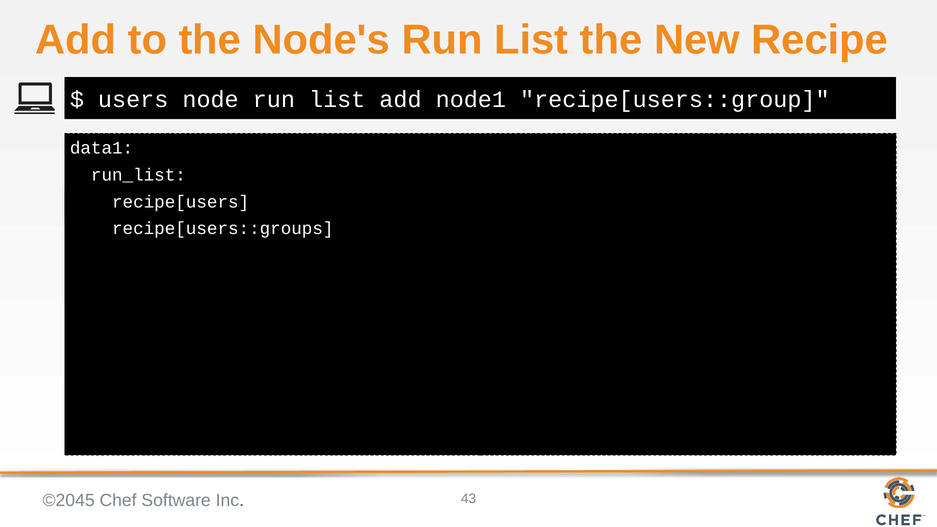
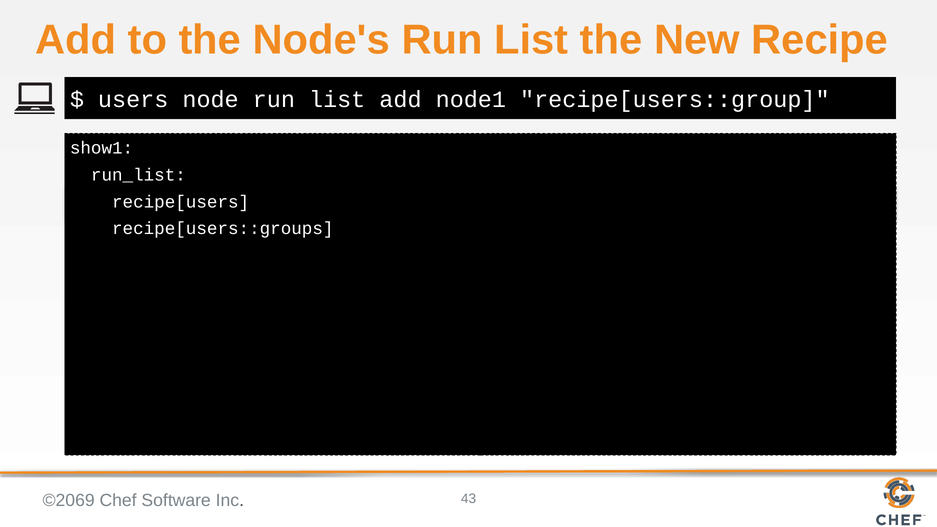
data1: data1 -> show1 (102, 148)
©2045: ©2045 -> ©2069 (69, 501)
